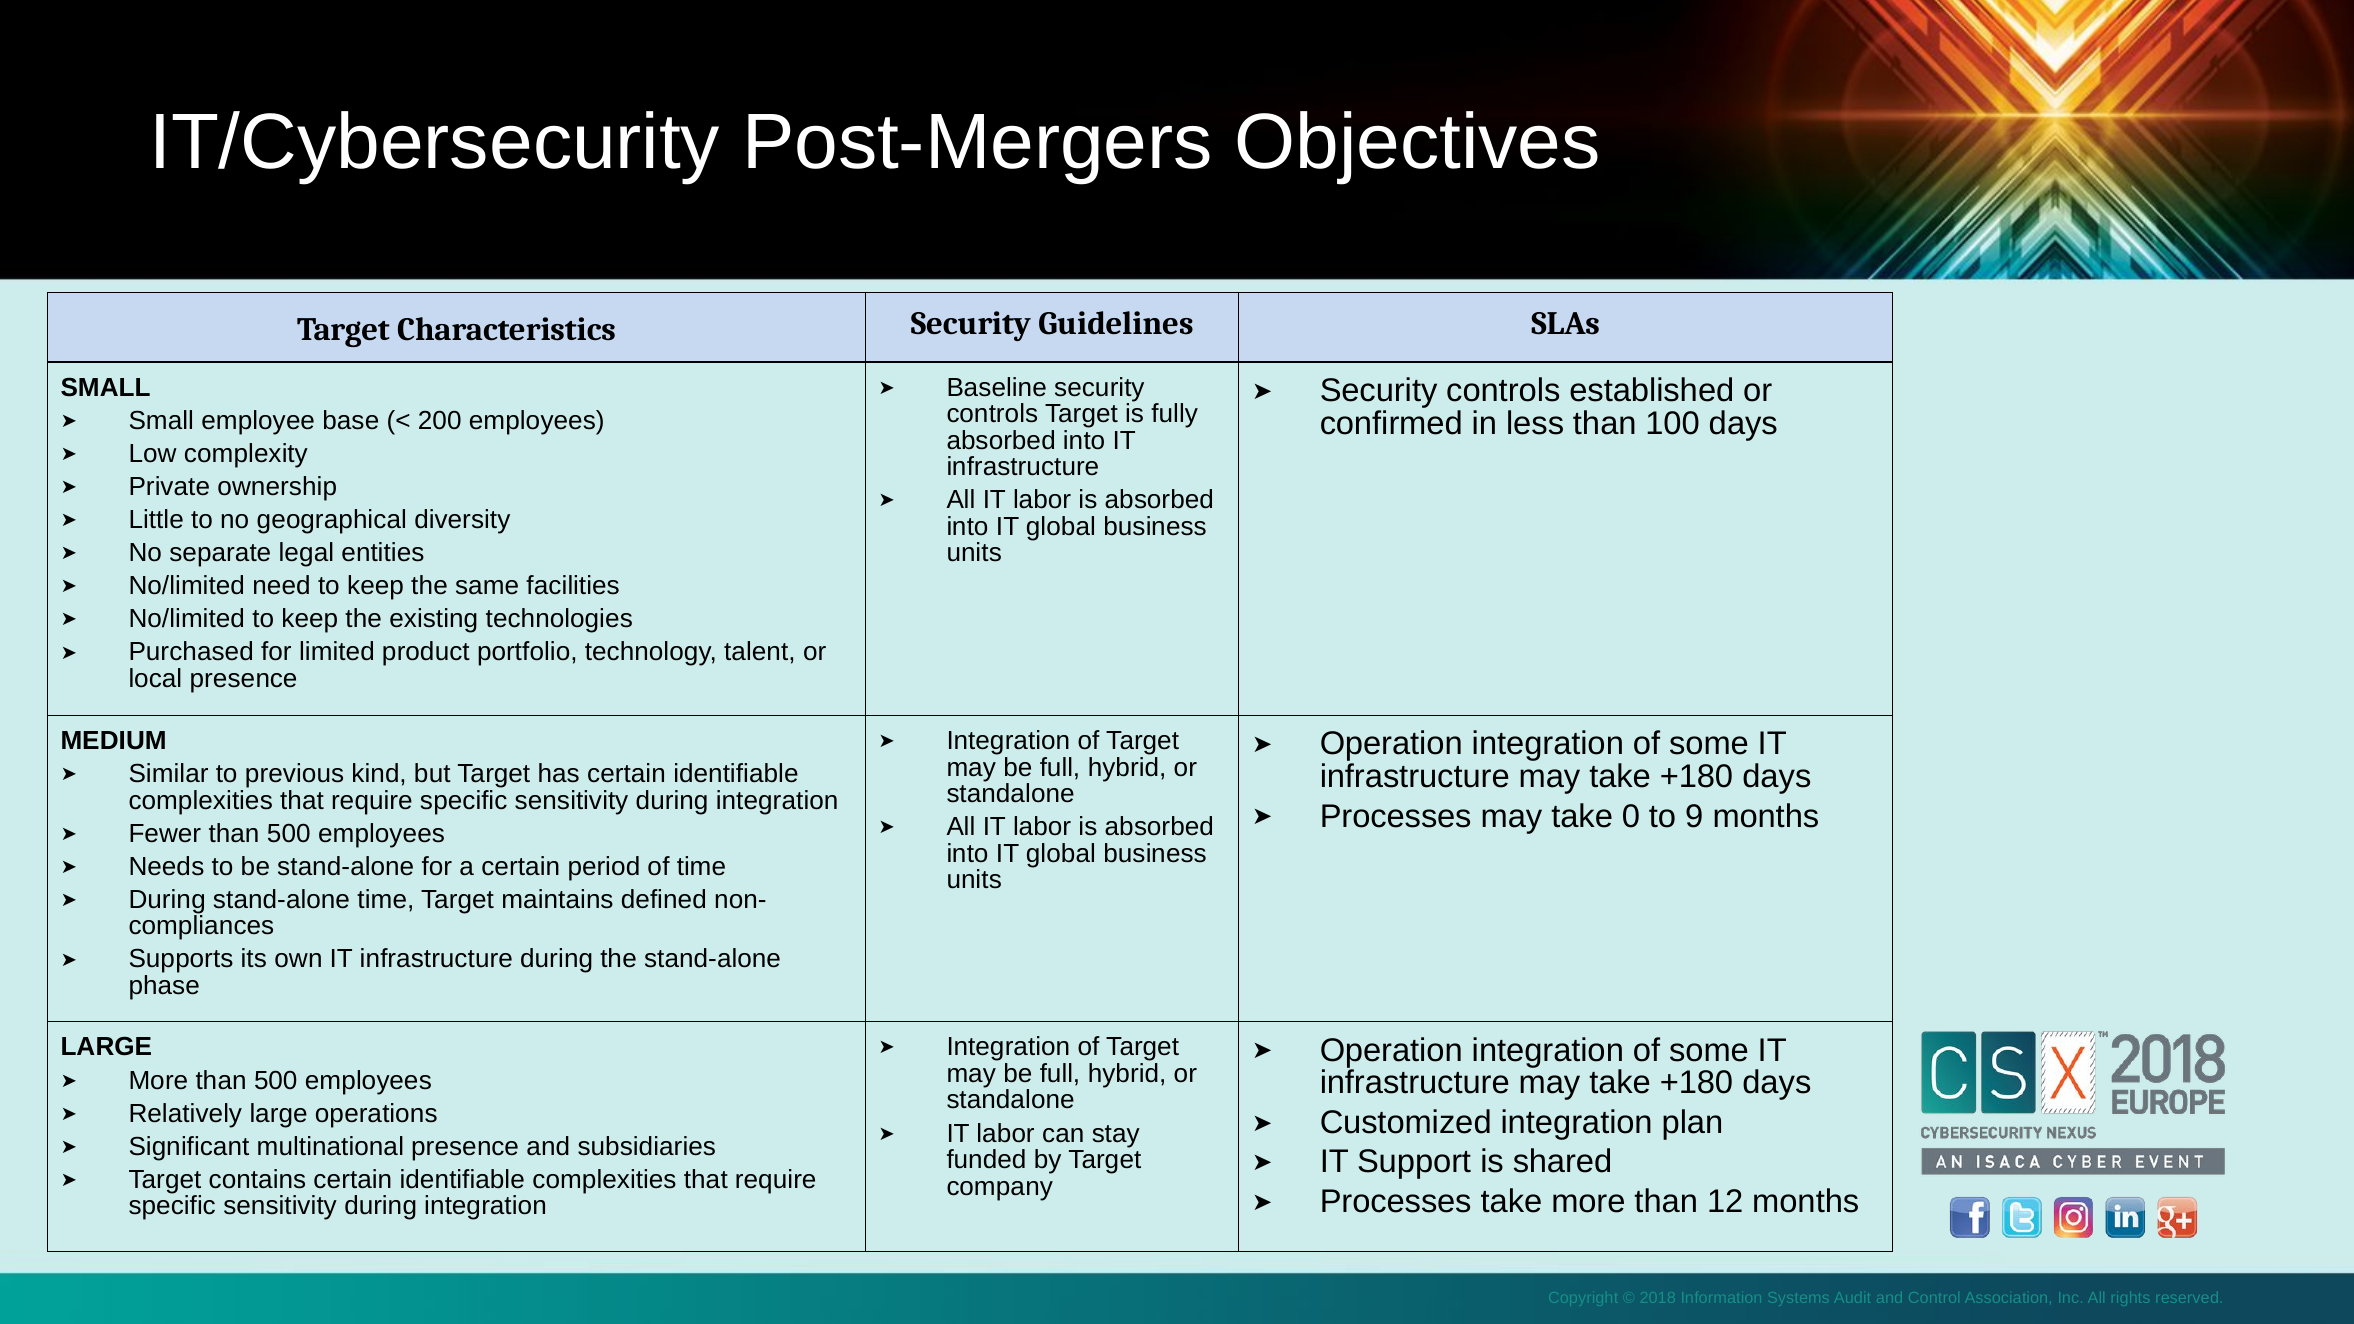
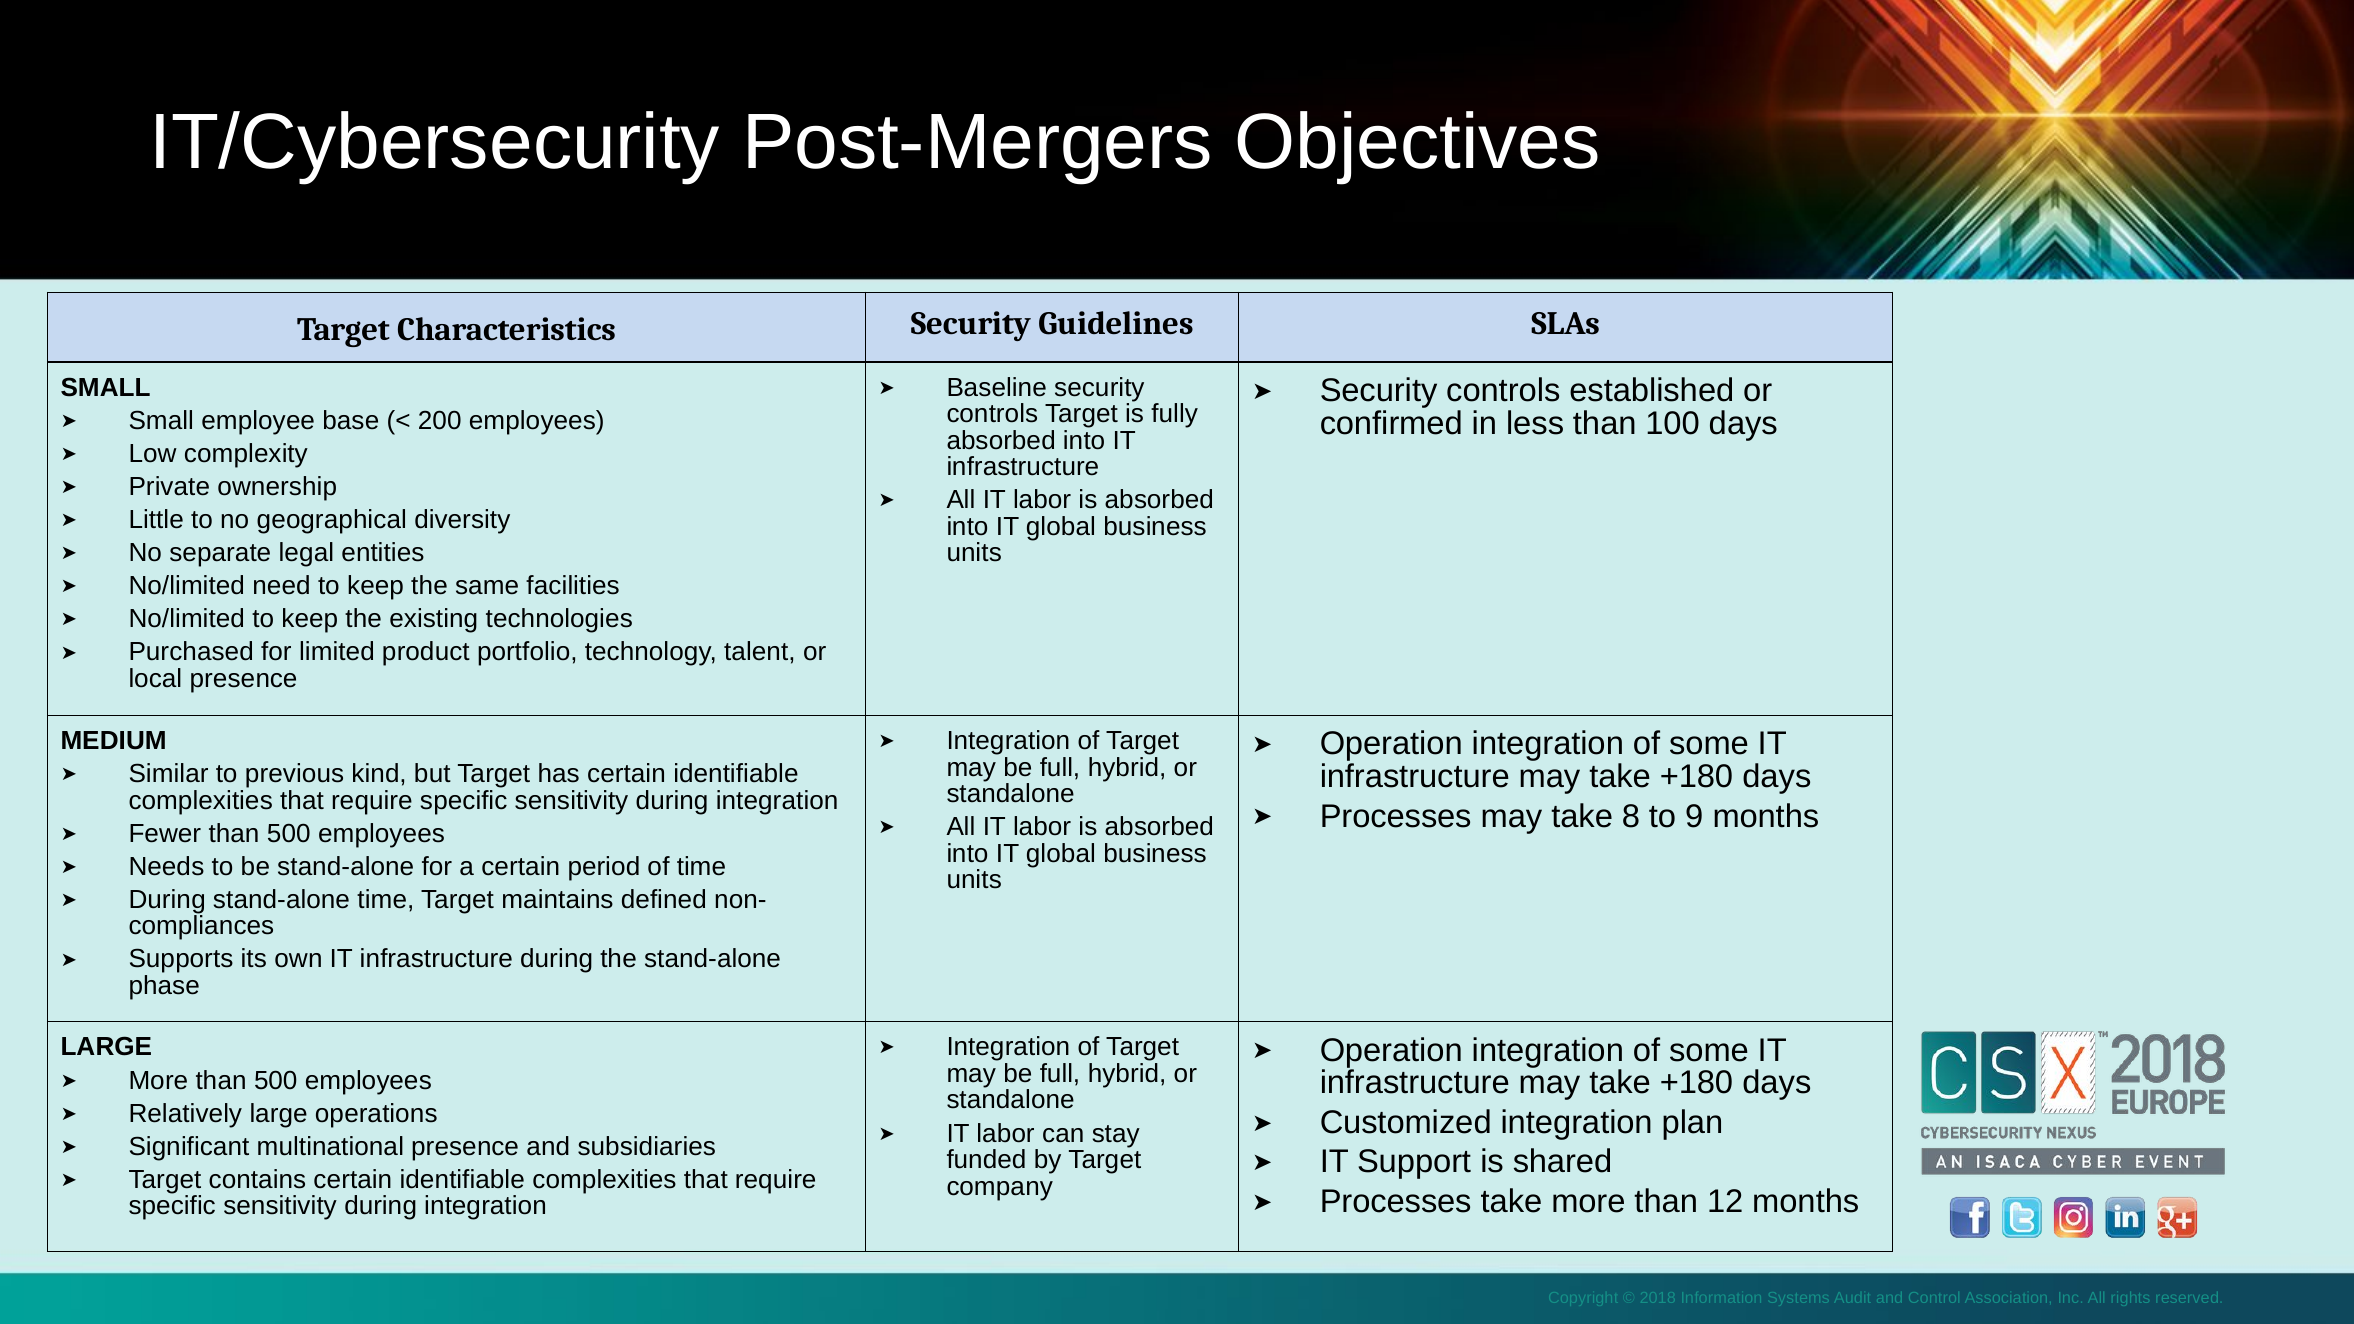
0: 0 -> 8 (1631, 816)
